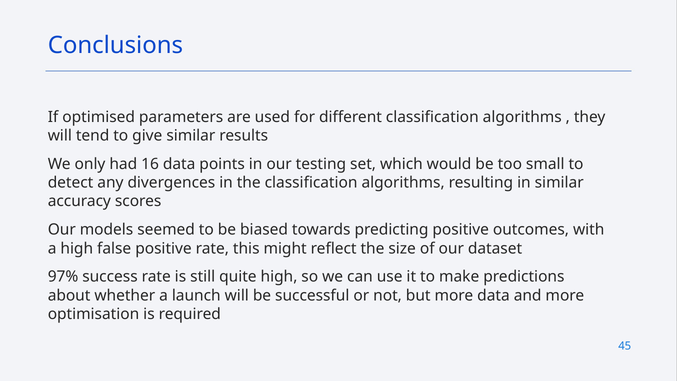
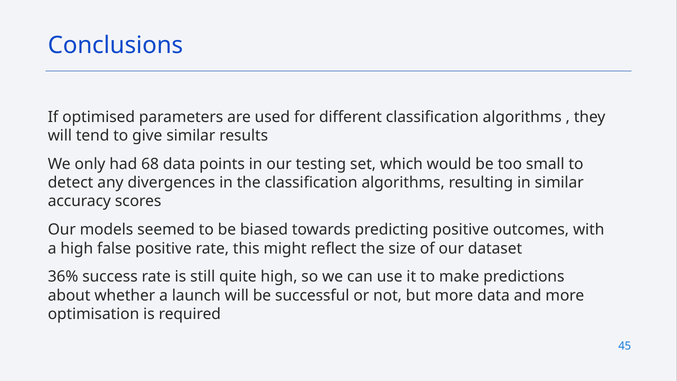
16: 16 -> 68 (150, 164)
97%: 97% -> 36% (63, 277)
